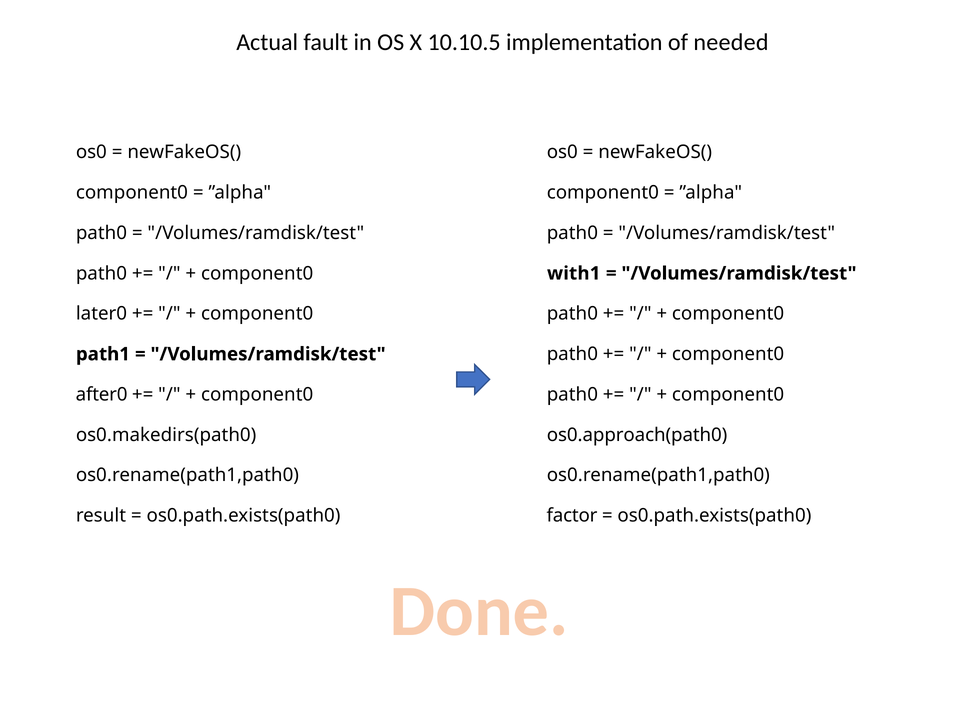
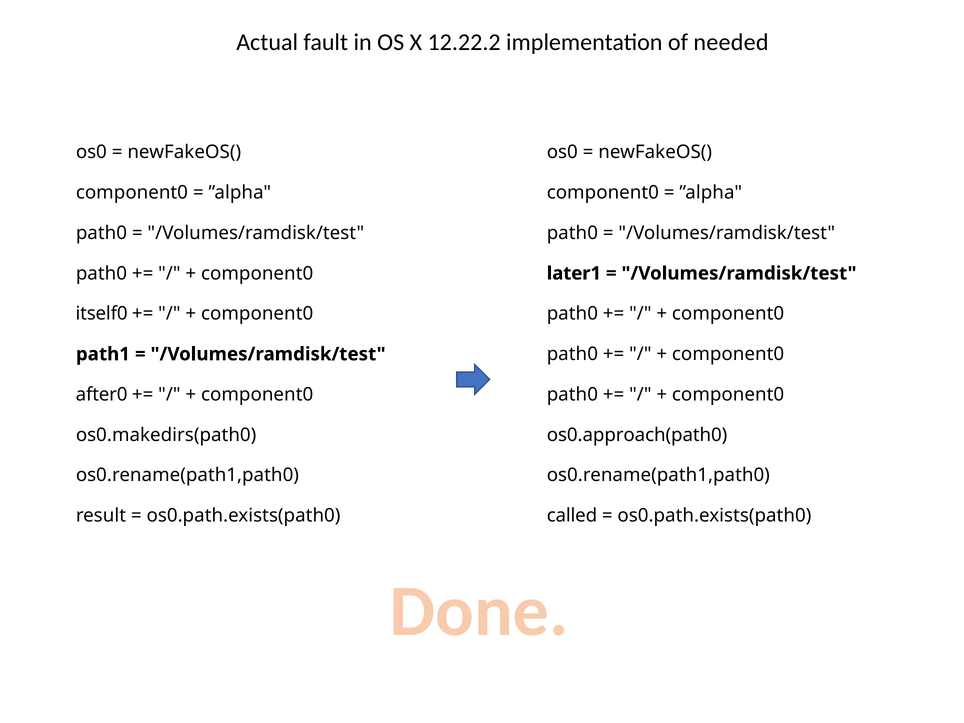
10.10.5: 10.10.5 -> 12.22.2 (464, 42)
with1: with1 -> later1 (574, 273)
later0: later0 -> itself0 (102, 314)
factor: factor -> called (572, 516)
